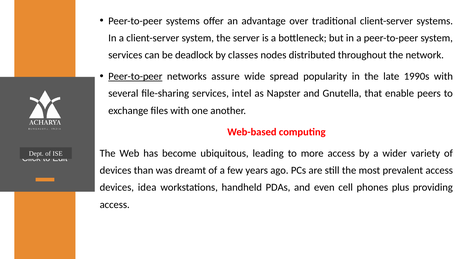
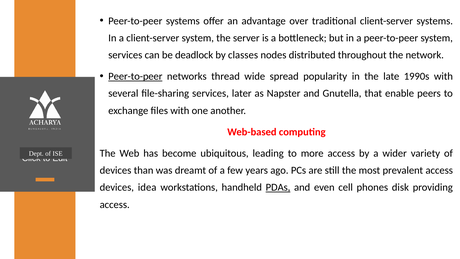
assure: assure -> thread (226, 76)
intel: intel -> later (242, 93)
PDAs underline: none -> present (278, 187)
plus: plus -> disk (400, 187)
